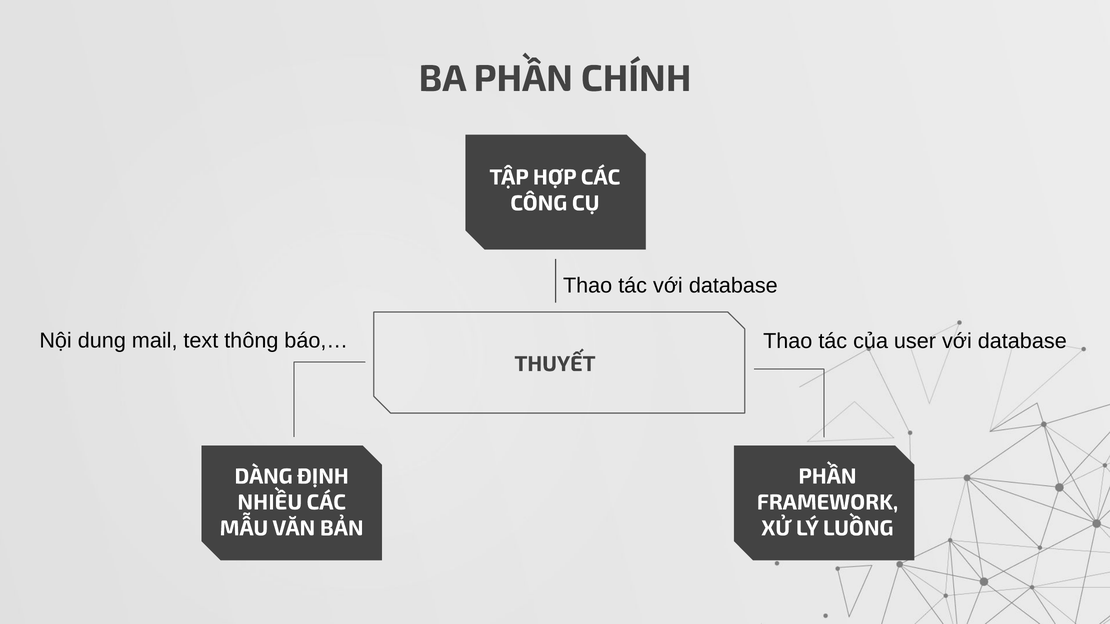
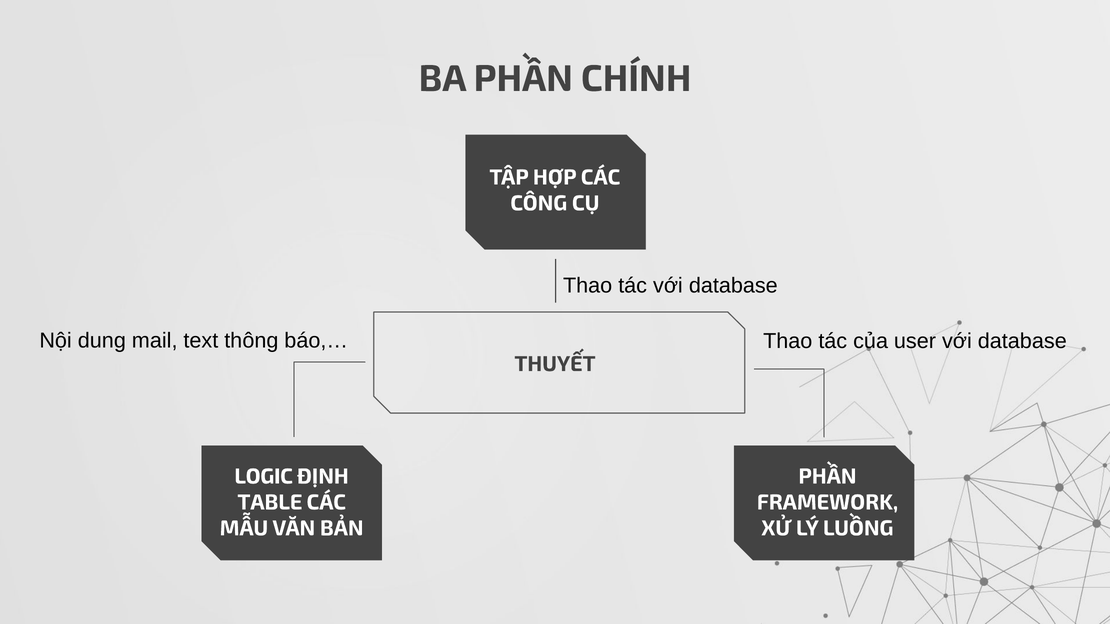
DÀNG: DÀNG -> LOGIC (264, 477)
NHIỀU: NHIỀU -> TABLE (270, 503)
